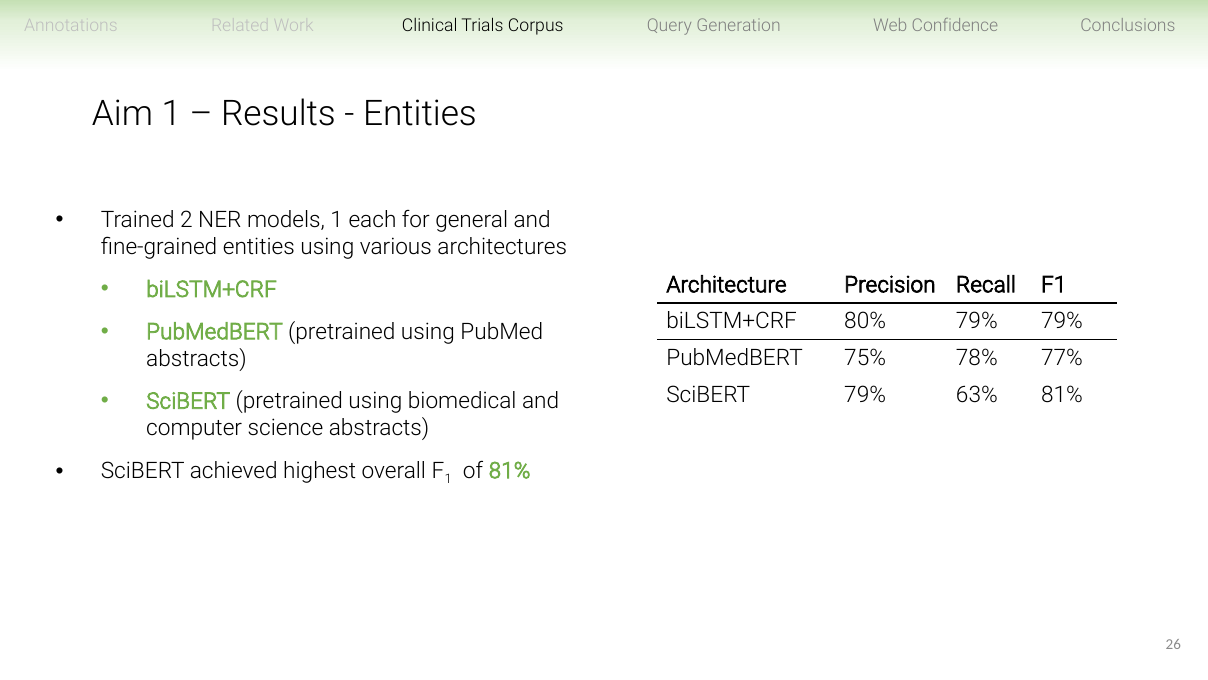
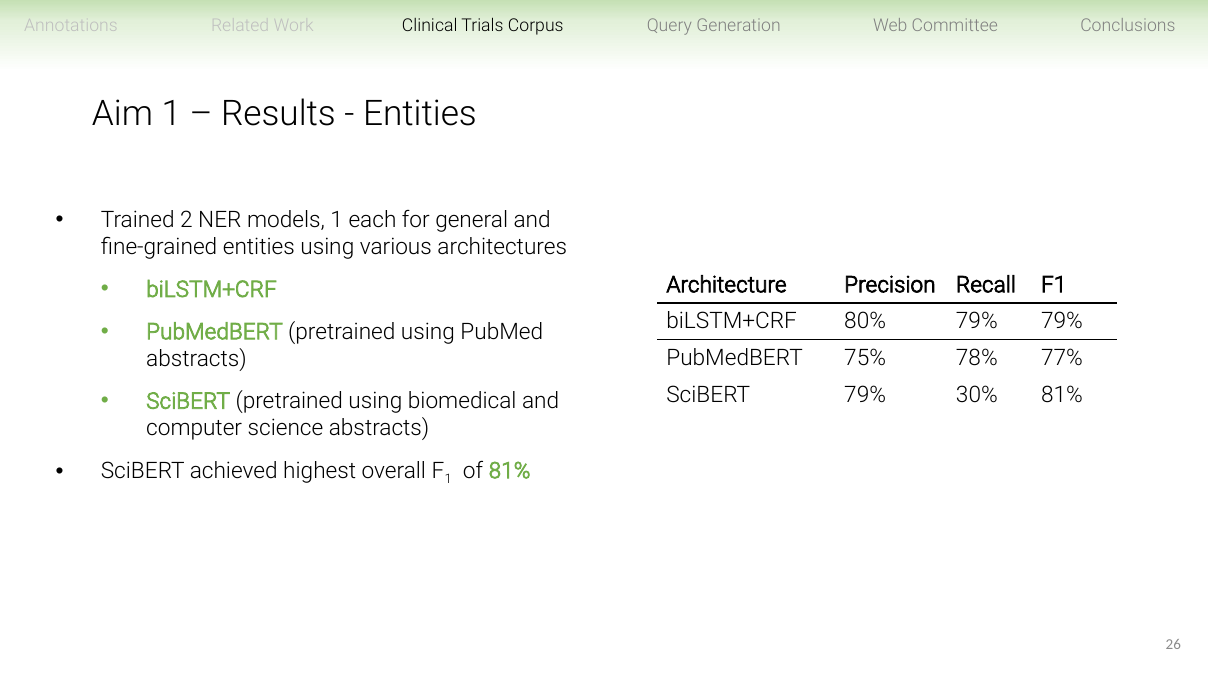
Confidence: Confidence -> Committee (955, 26)
63%: 63% -> 30% (977, 394)
